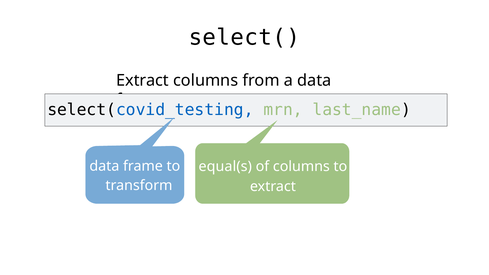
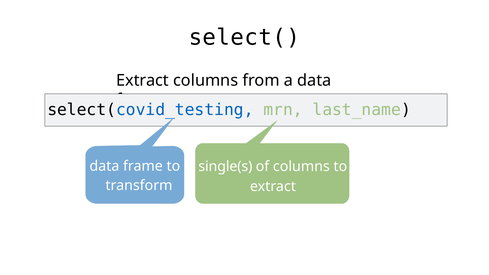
equal(s: equal(s -> single(s (225, 167)
